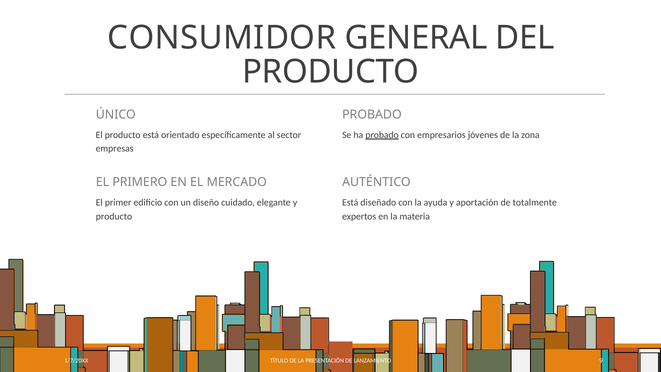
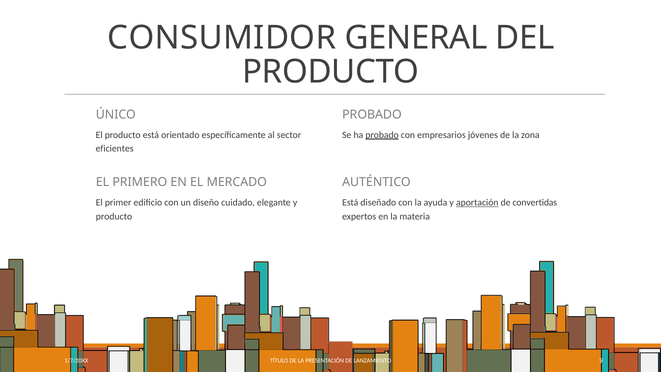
empresas: empresas -> eficientes (115, 149)
aportación underline: none -> present (477, 202)
totalmente: totalmente -> convertidas (535, 202)
